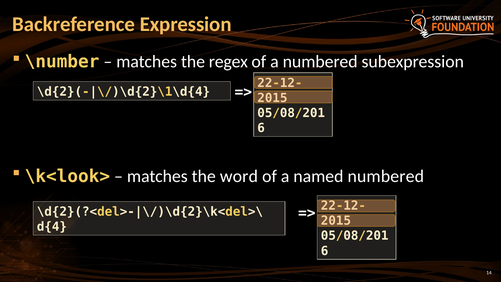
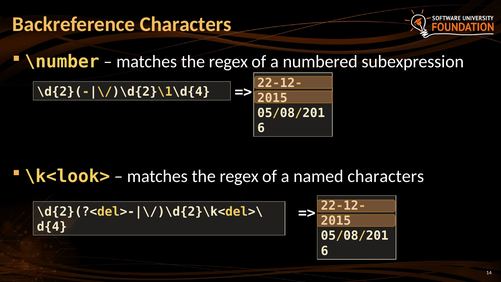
Backreference Expression: Expression -> Characters (186, 24)
word: word -> regex (239, 176)
named numbered: numbered -> characters (386, 176)
